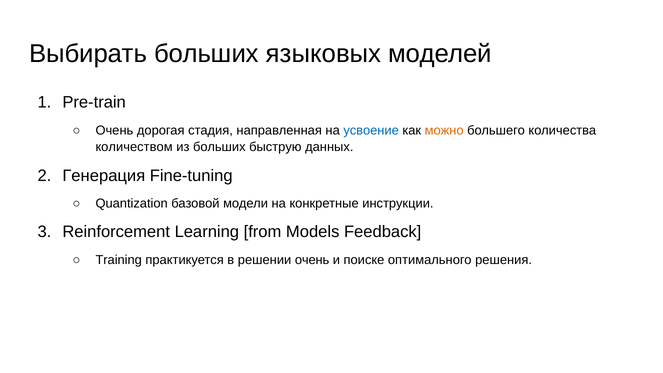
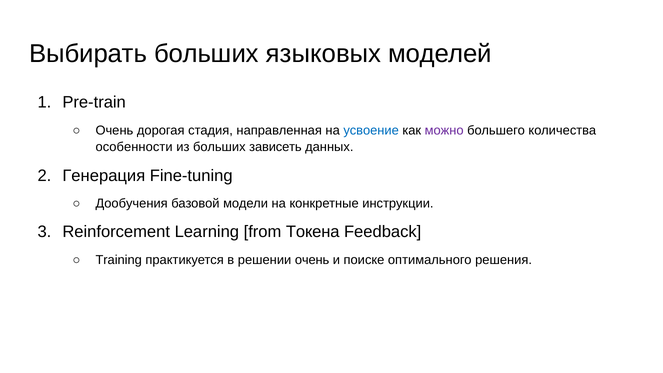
можно colour: orange -> purple (444, 130)
количеством: количеством -> особенности (134, 147)
быструю: быструю -> зависеть (275, 147)
Quantization: Quantization -> Дообучения (132, 203)
Models: Models -> Токена (313, 232)
